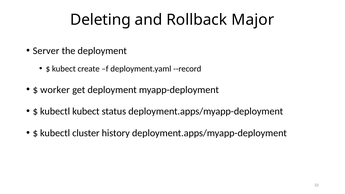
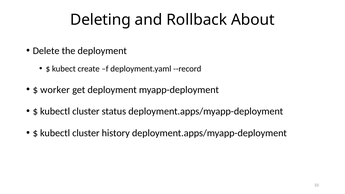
Major: Major -> About (253, 20)
Server: Server -> Delete (46, 51)
kubect: kubect -> cluster (86, 111)
